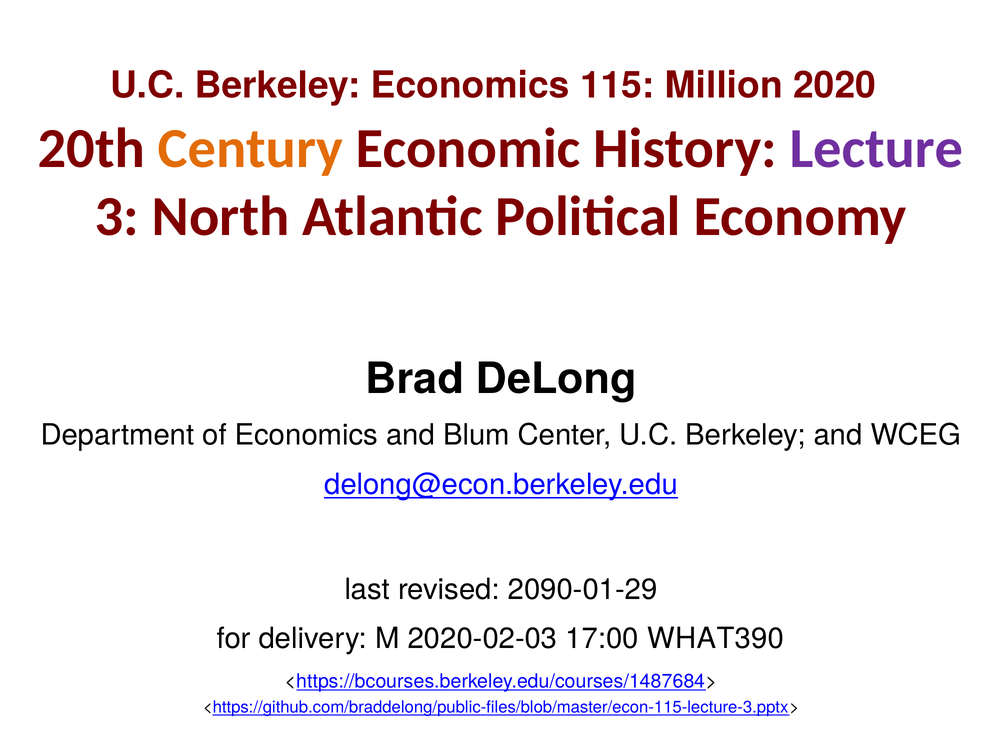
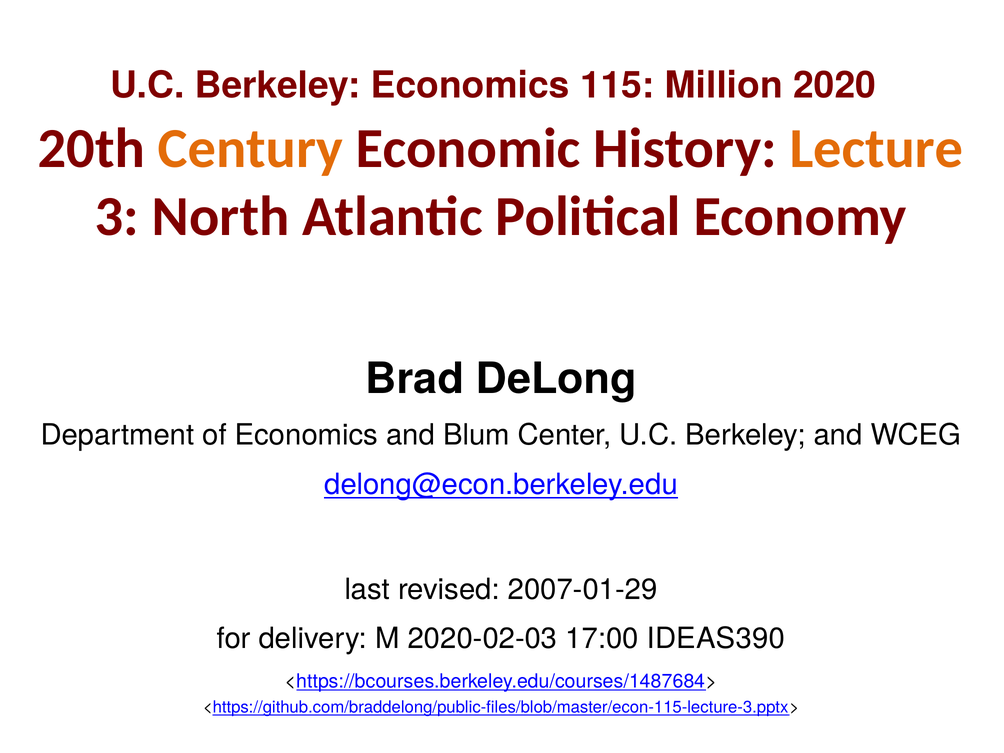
Lecture colour: purple -> orange (876, 149)
2090-01-29: 2090-01-29 -> 2007-01-29 (583, 589)
WHAT390: WHAT390 -> IDEAS390 (716, 639)
